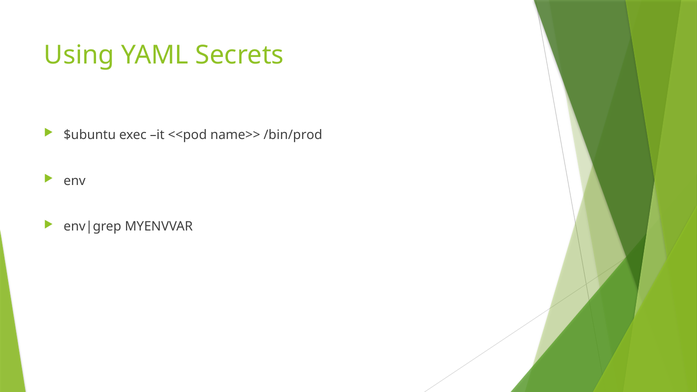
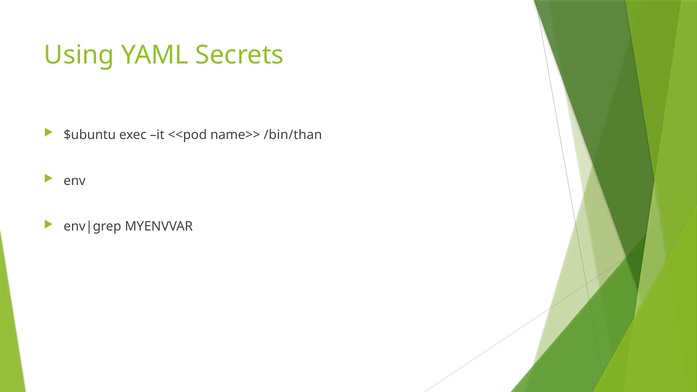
/bin/prod: /bin/prod -> /bin/than (293, 135)
